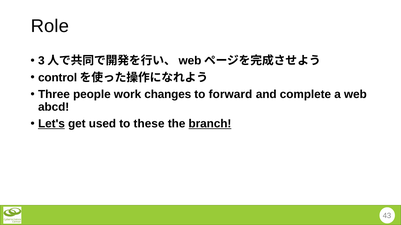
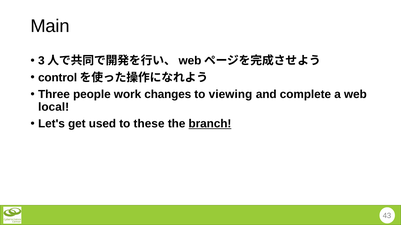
Role: Role -> Main (50, 26)
forward: forward -> viewing (231, 95)
abcd: abcd -> local (54, 107)
Let's underline: present -> none (51, 124)
